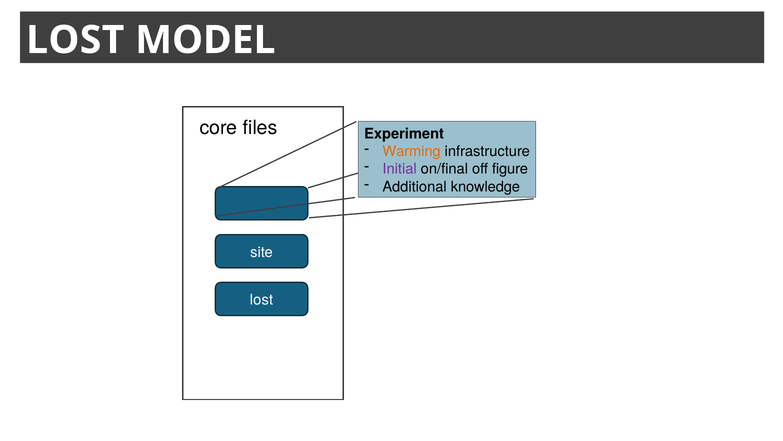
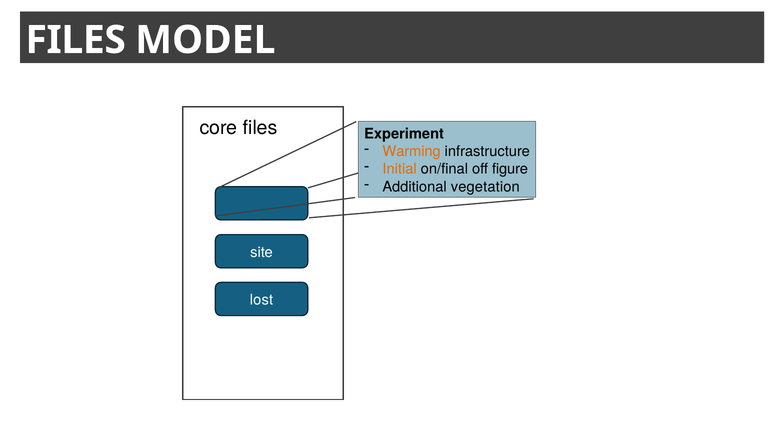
LOST: LOST -> FILES (76, 40)
Initial colour: purple -> orange (400, 169)
knowledge: knowledge -> vegetation (485, 186)
